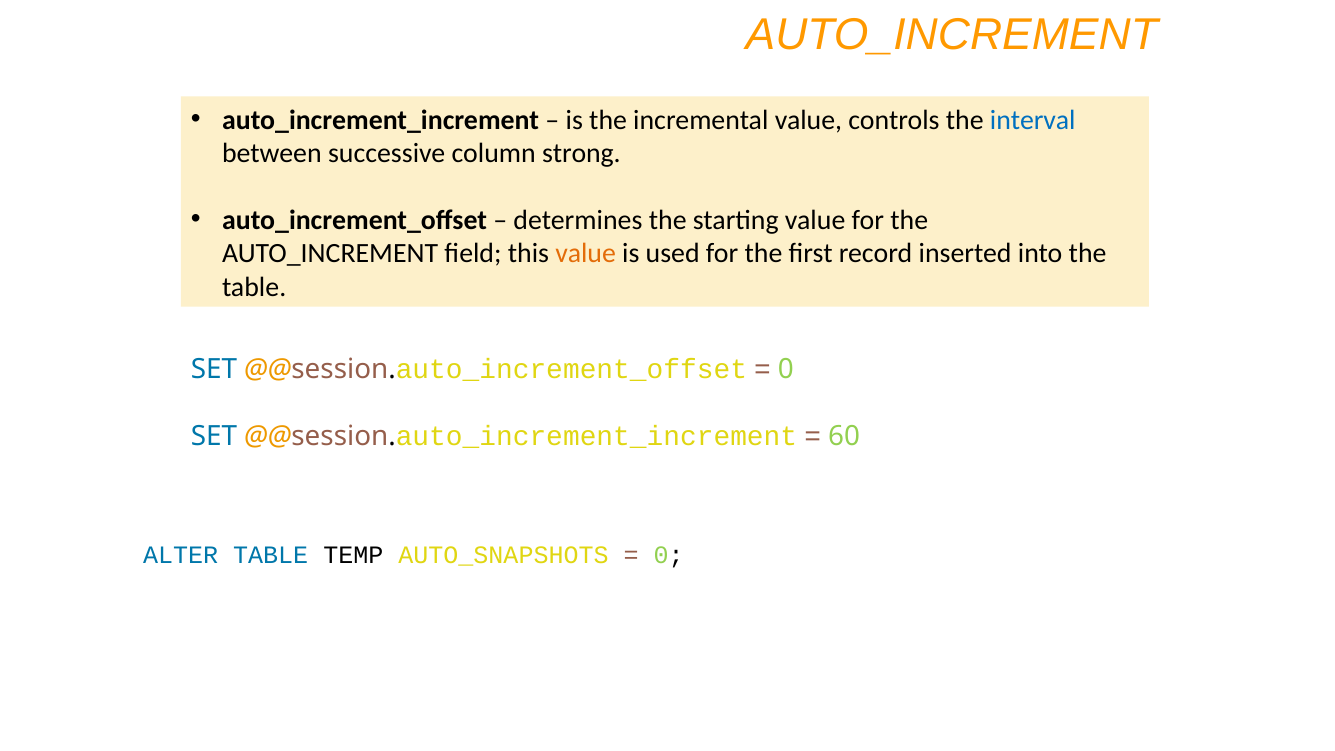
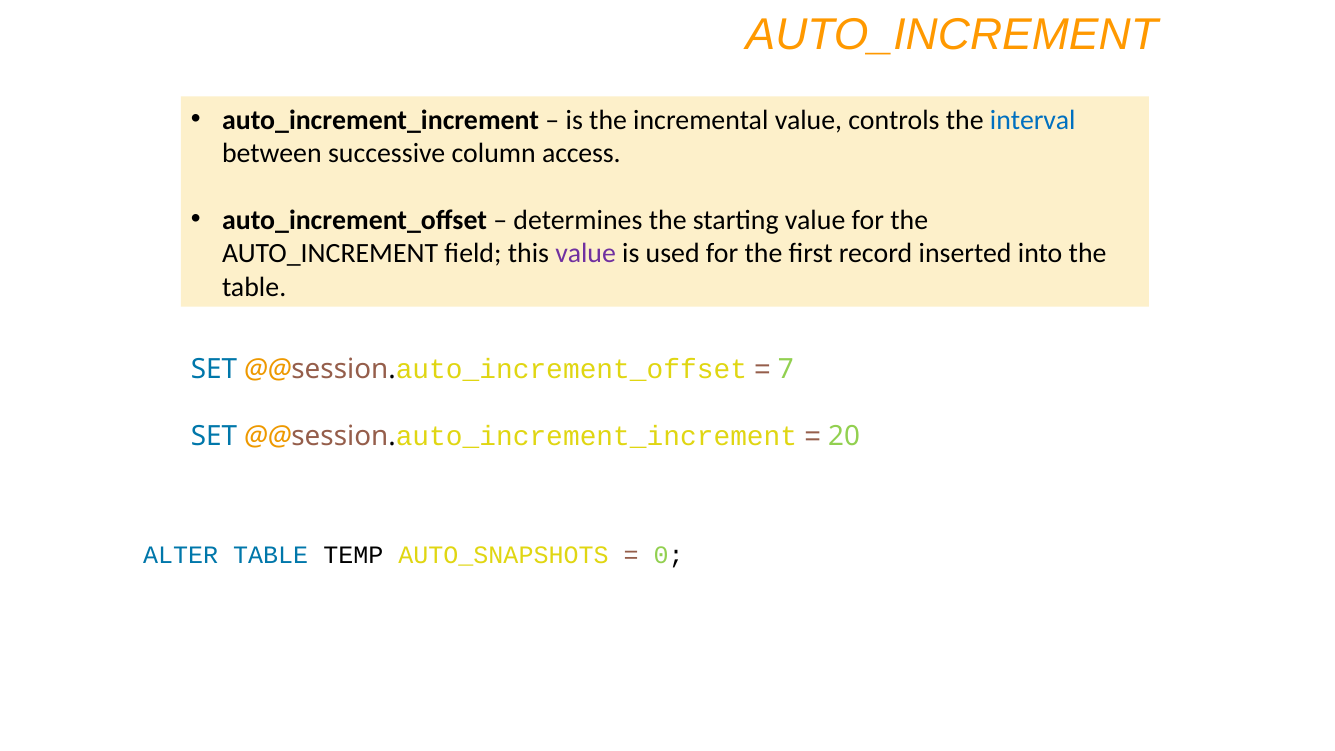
strong: strong -> access (581, 153)
value colour: orange -> purple (586, 254)
0: 0 -> 7 (786, 369)
60: 60 -> 20 (844, 436)
